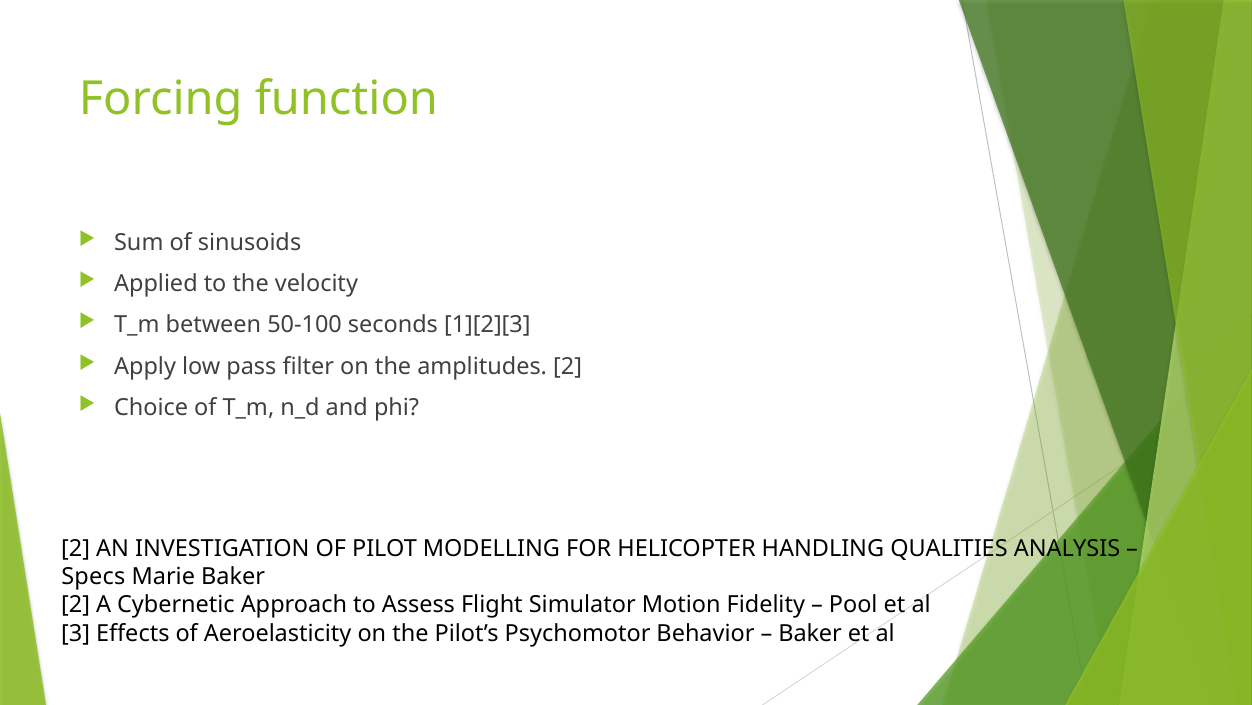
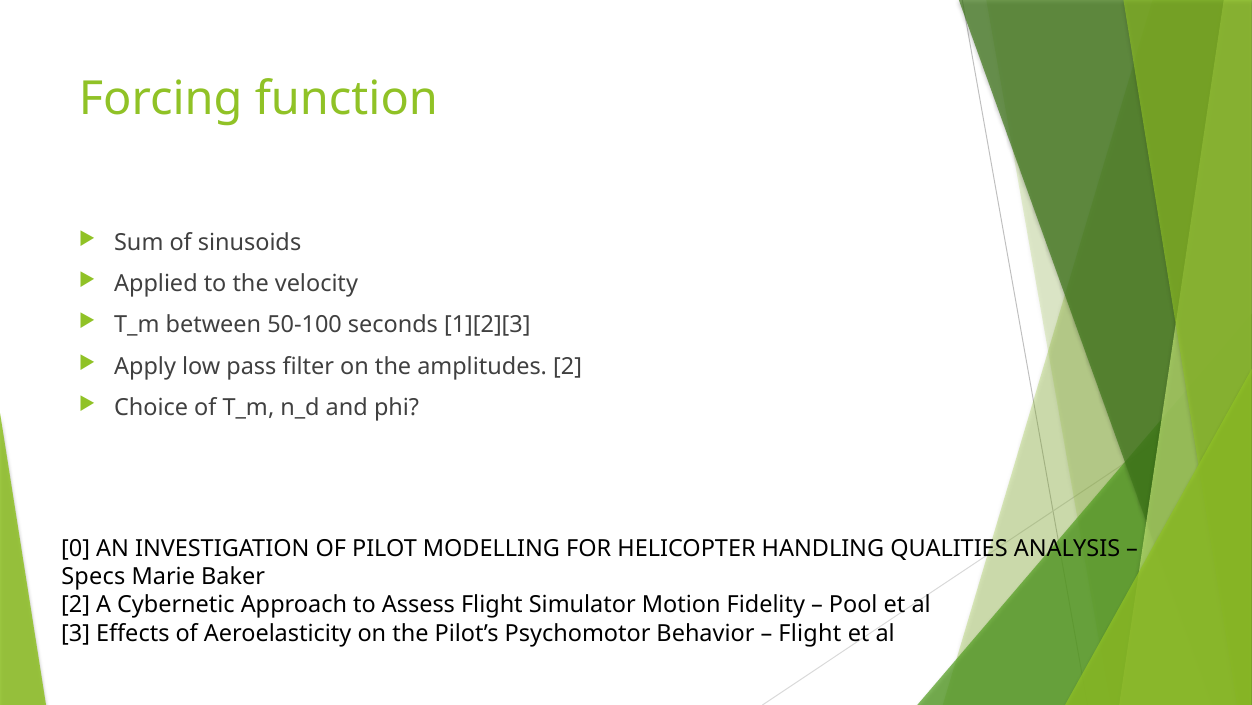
2: 2 -> 0 (76, 548)
Baker: Baker -> Flight (810, 633)
